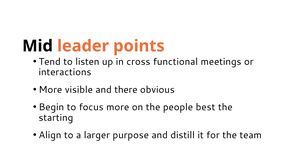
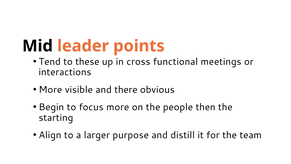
listen: listen -> these (87, 62)
best: best -> then (206, 107)
